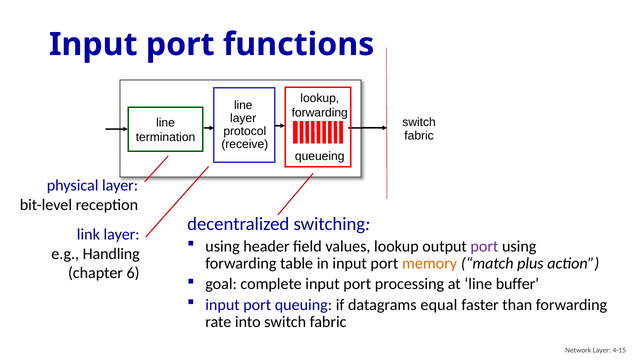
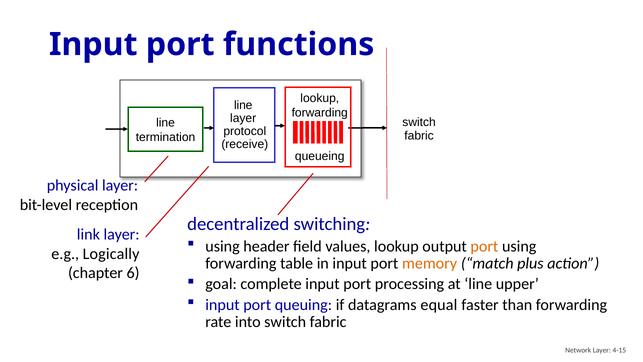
port colour: purple -> orange (484, 246)
Handling: Handling -> Logically (111, 254)
buffer: buffer -> upper (517, 284)
